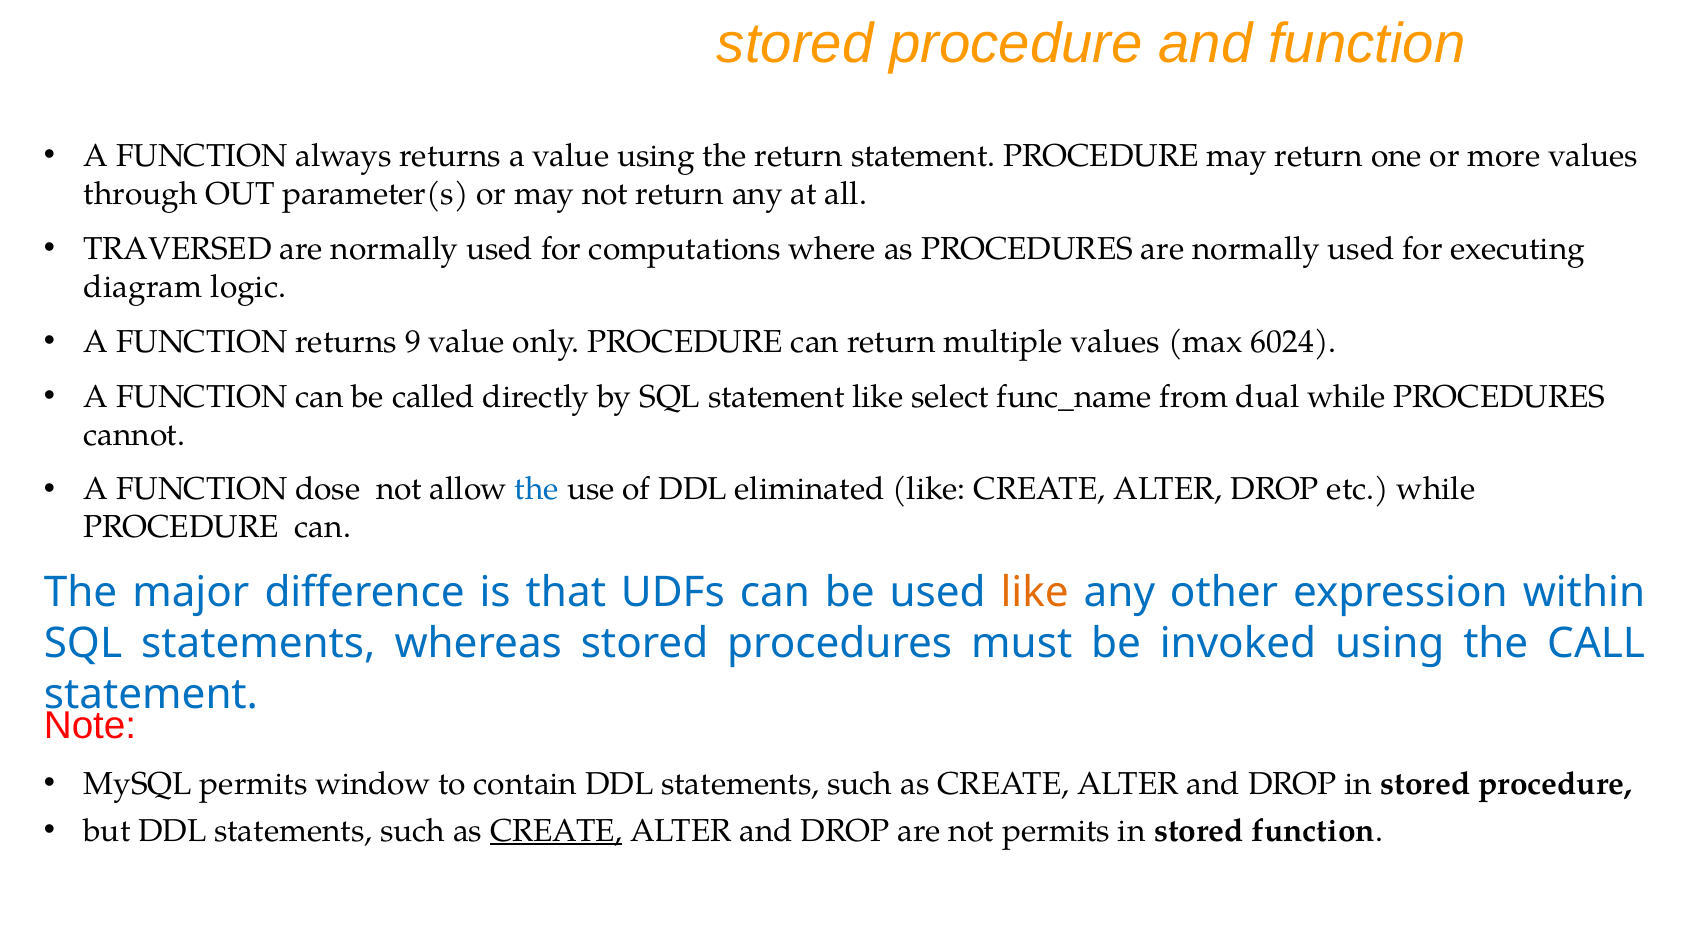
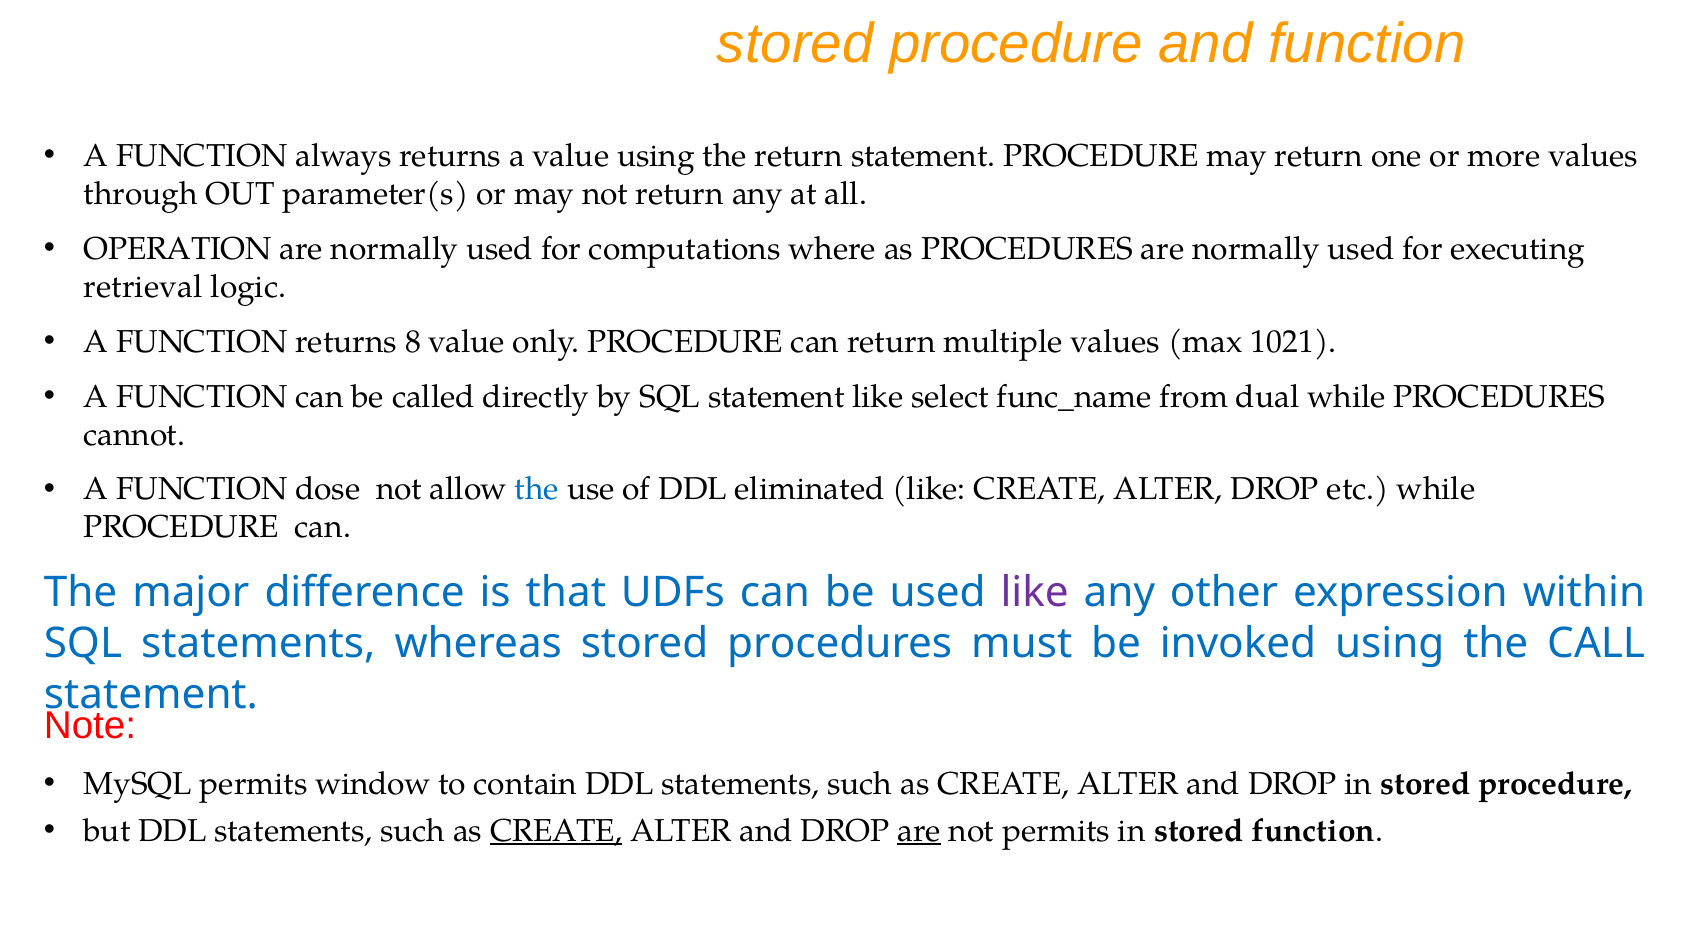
TRAVERSED: TRAVERSED -> OPERATION (178, 249)
diagram: diagram -> retrieval (143, 287)
9: 9 -> 8 (413, 342)
6024: 6024 -> 1021 (1294, 342)
like colour: orange -> purple (1035, 593)
are underline: none -> present (919, 831)
